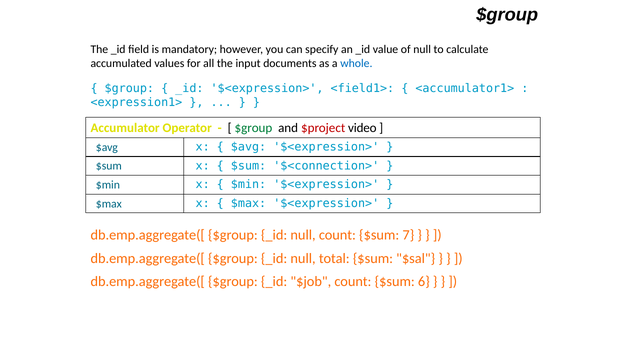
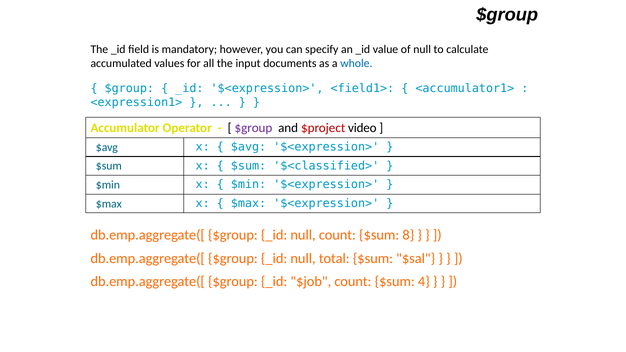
$group colour: green -> purple (253, 128)
$<connection>: $<connection> -> $<classified> (326, 166)
7: 7 -> 8 (408, 235)
6: 6 -> 4 (424, 282)
